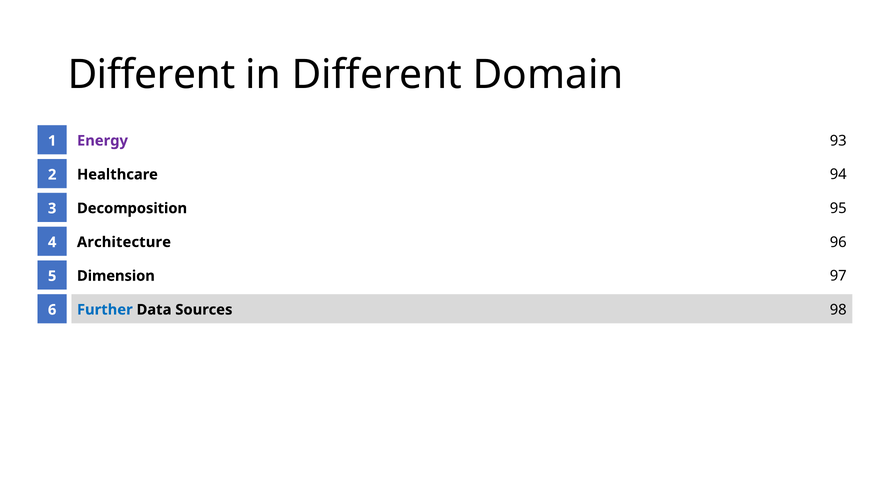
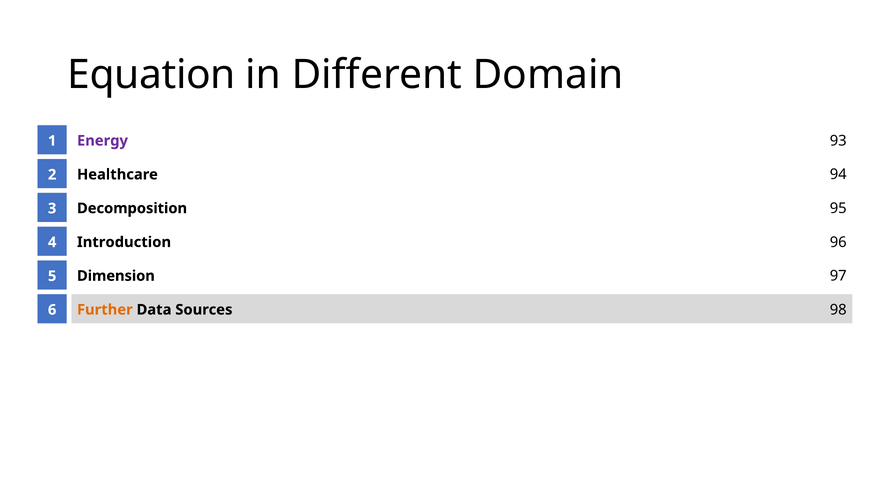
Different: Different -> Equation (152, 75)
Architecture: Architecture -> Introduction (124, 242)
Further colour: blue -> orange (105, 310)
